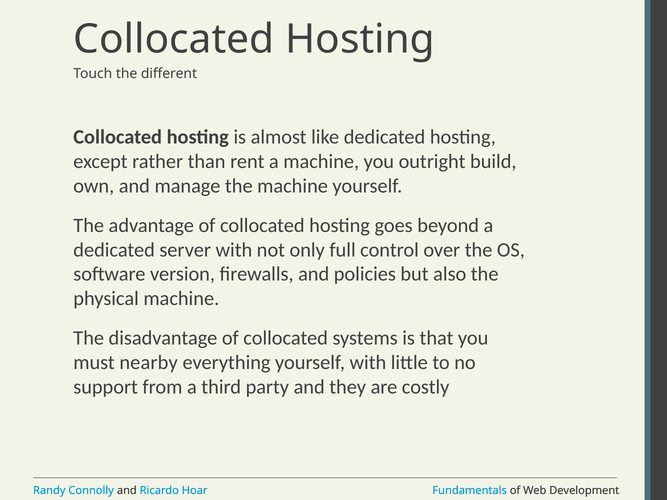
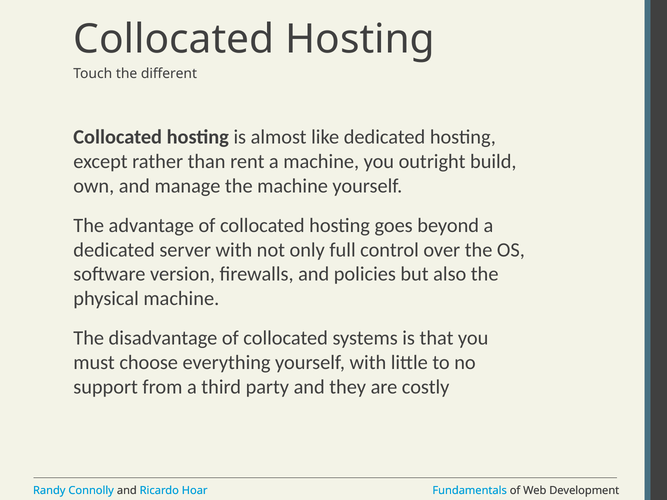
nearby: nearby -> choose (149, 363)
